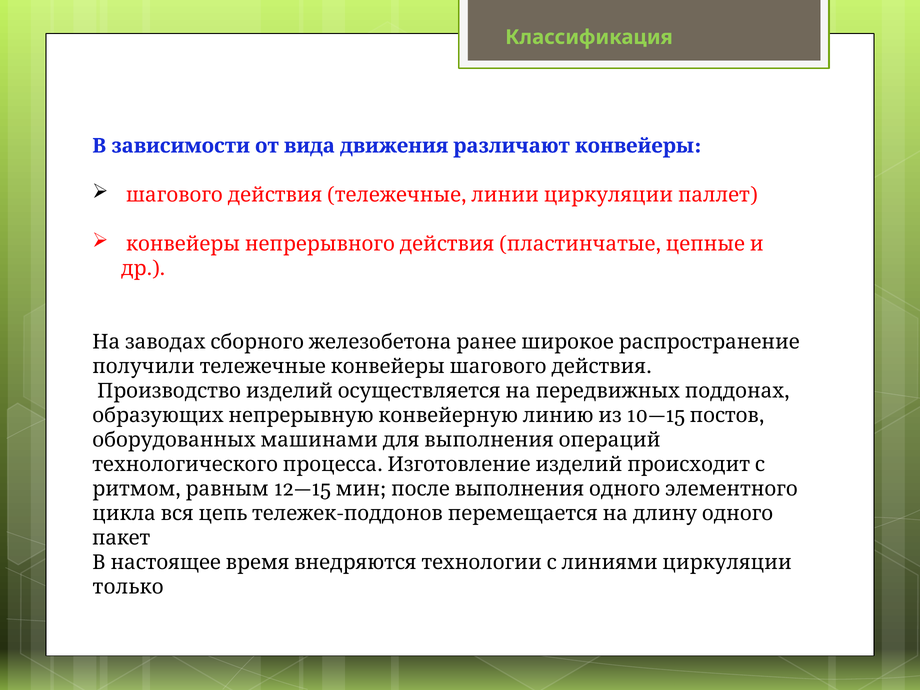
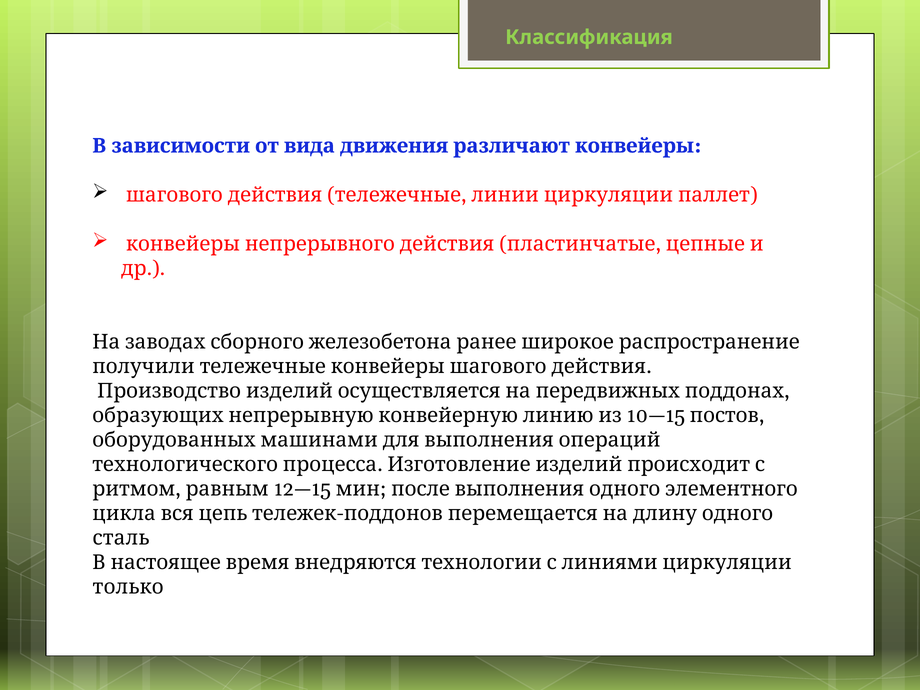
пакет: пакет -> сталь (121, 538)
